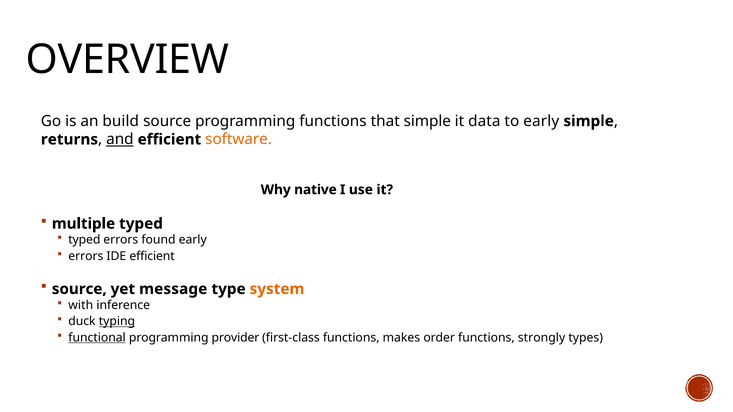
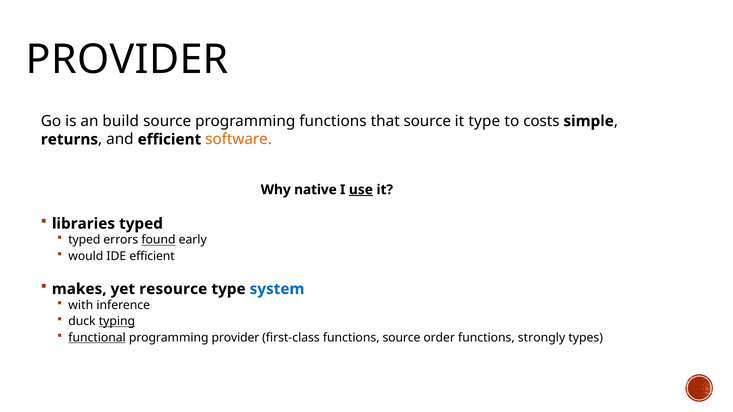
OVERVIEW: OVERVIEW -> PROVIDER (127, 60)
that simple: simple -> source (427, 121)
it data: data -> type (484, 121)
to early: early -> costs (541, 121)
and underline: present -> none (120, 140)
use underline: none -> present (361, 190)
multiple: multiple -> libraries (83, 224)
found underline: none -> present (158, 240)
errors: errors -> would (86, 256)
source: source -> makes (79, 289)
message: message -> resource (173, 289)
system colour: orange -> blue (277, 289)
functions makes: makes -> source (401, 338)
